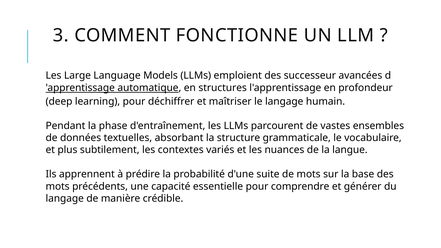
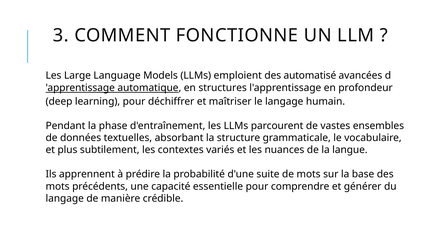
successeur: successeur -> automatisé (310, 76)
